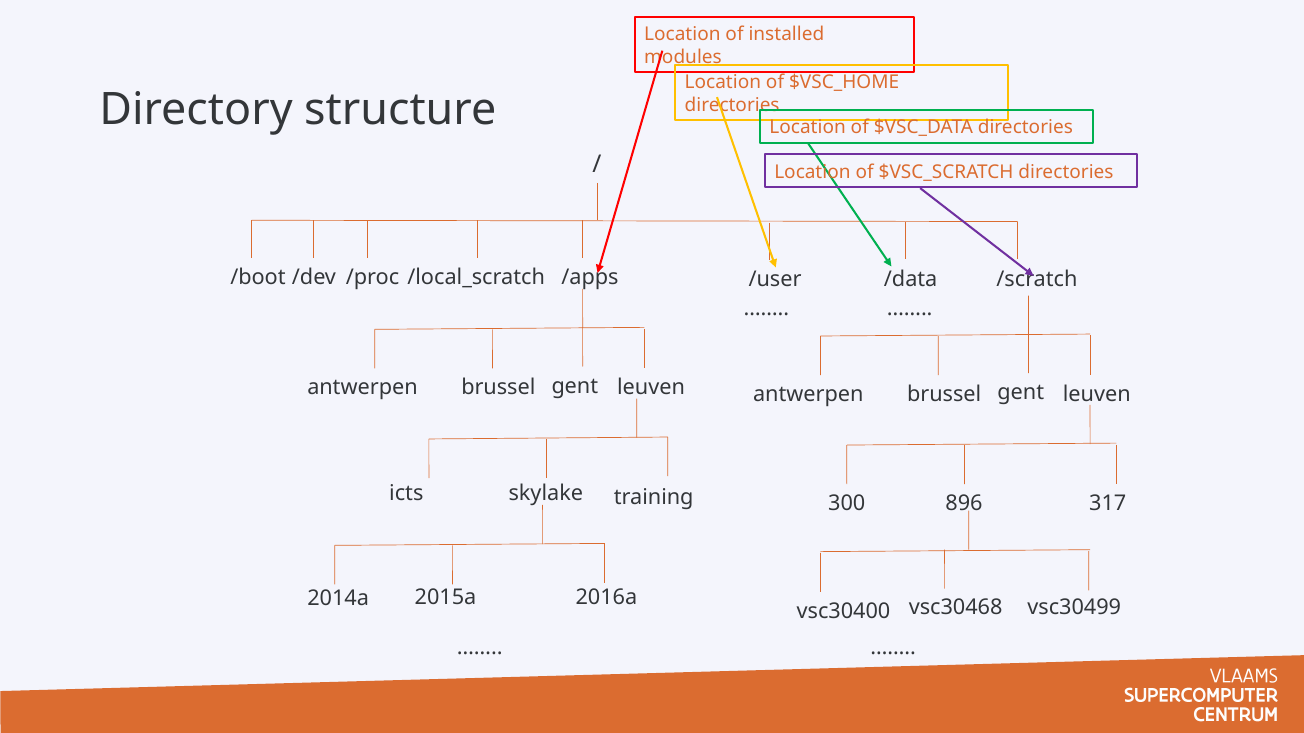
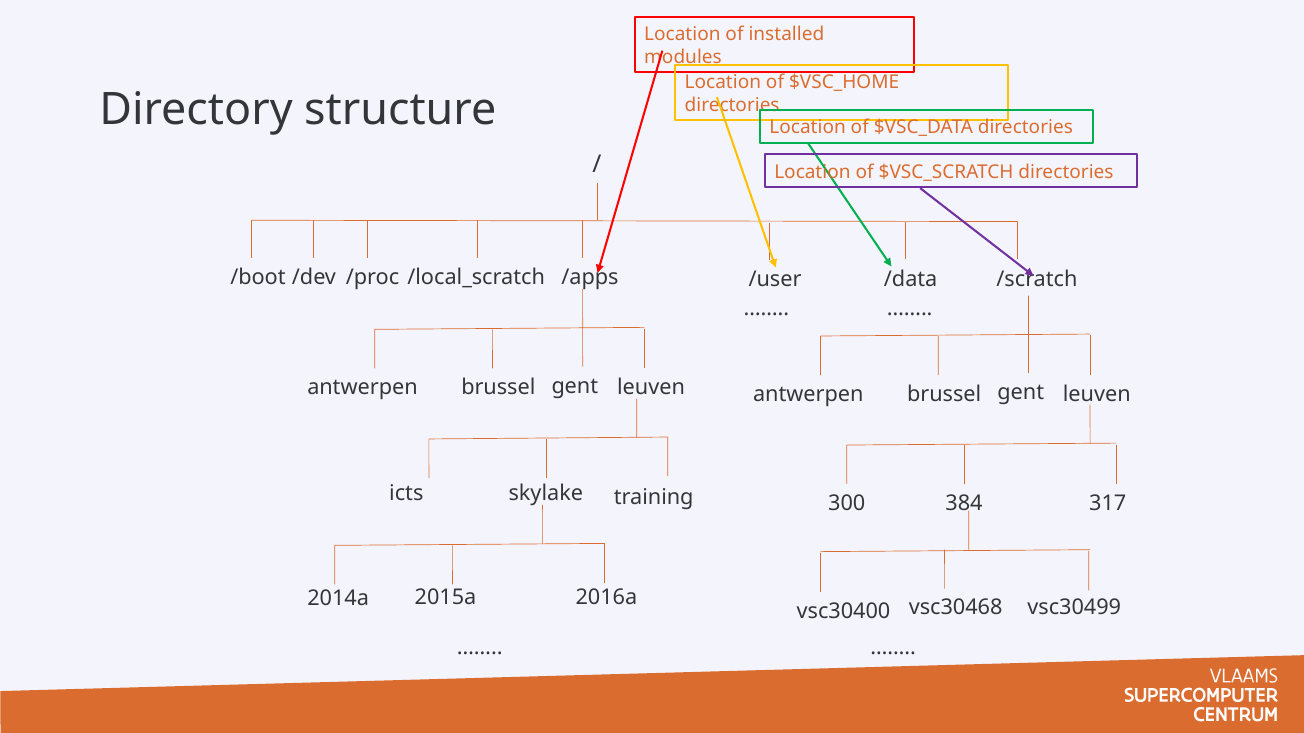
896: 896 -> 384 (964, 504)
